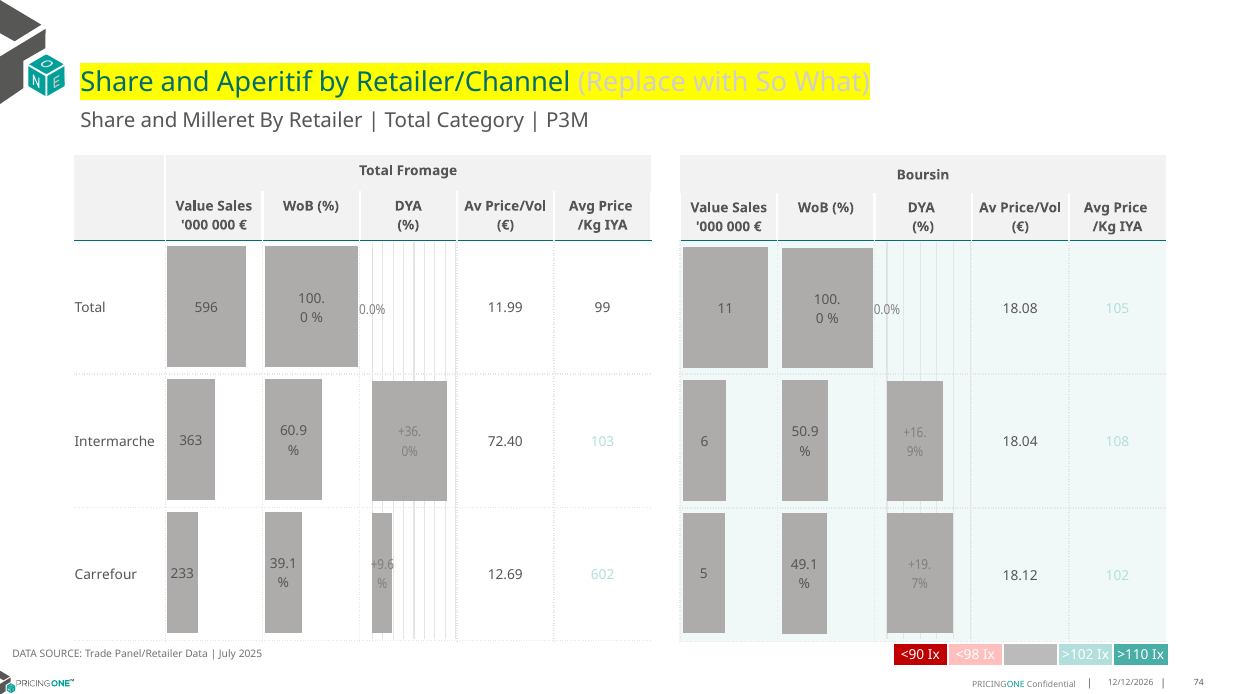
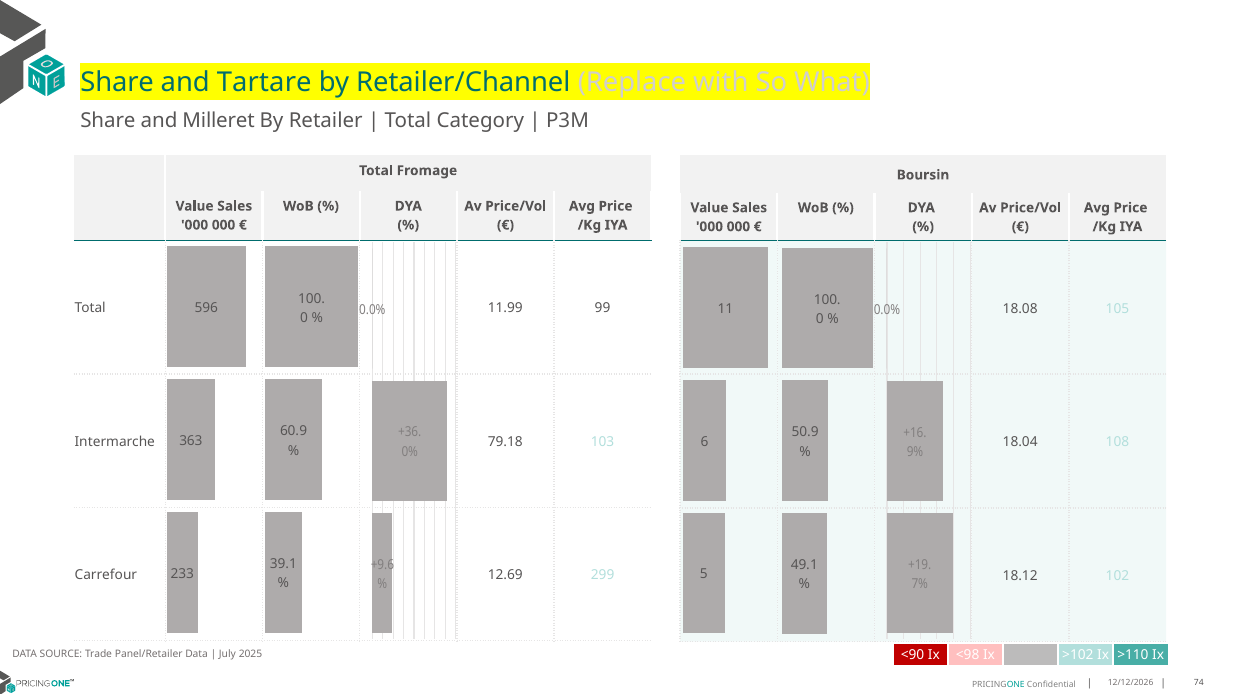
Aperitif: Aperitif -> Tartare (264, 83)
72.40: 72.40 -> 79.18 (505, 442)
602: 602 -> 299 (603, 575)
